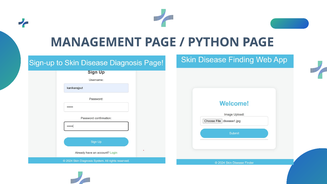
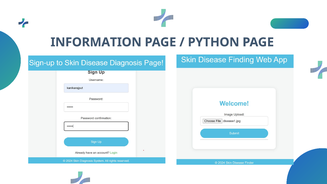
MANAGEMENT: MANAGEMENT -> INFORMATION (96, 42)
